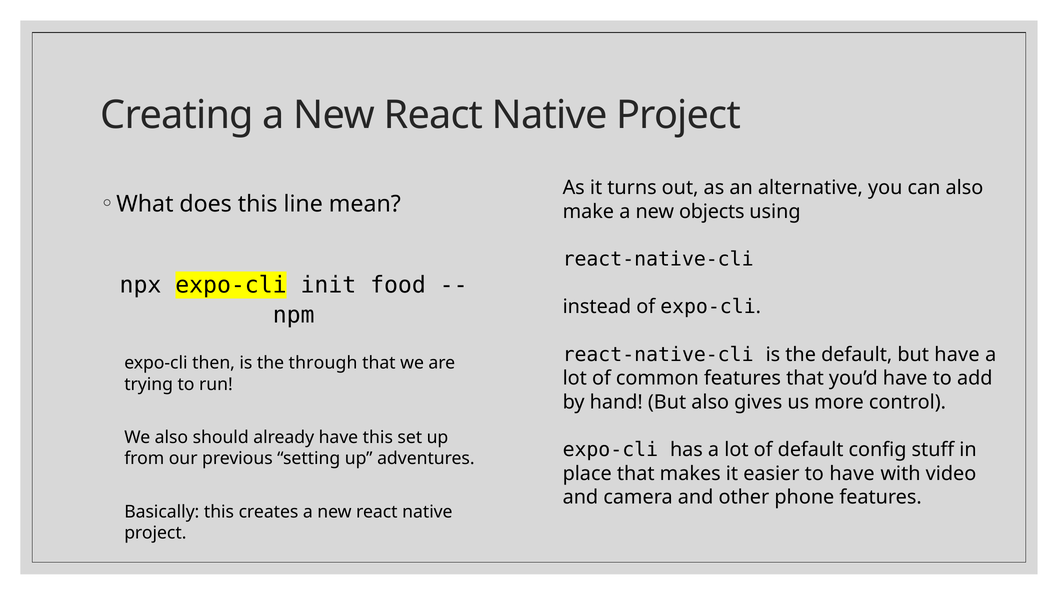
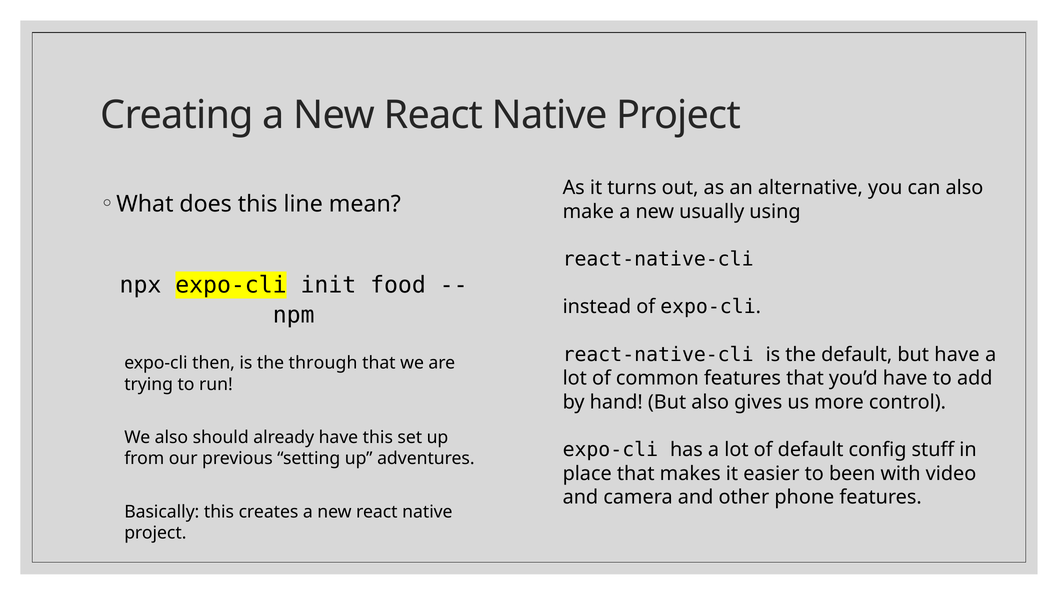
objects: objects -> usually (712, 212)
to have: have -> been (852, 474)
